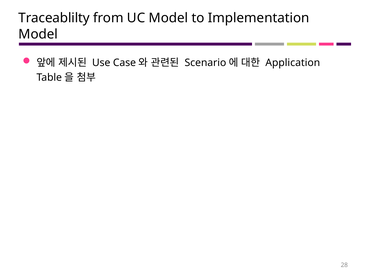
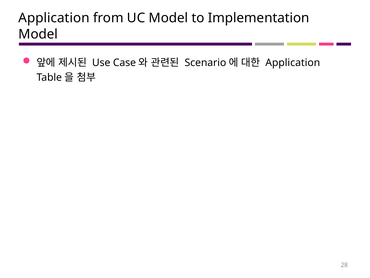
Traceablilty: Traceablilty -> Application (54, 18)
